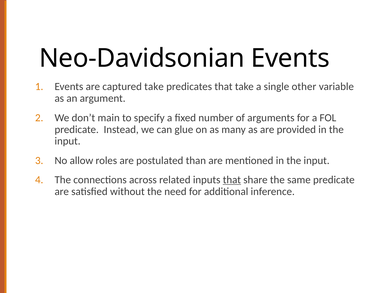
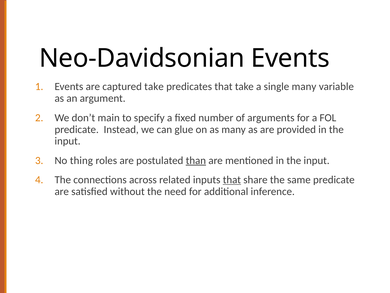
single other: other -> many (304, 86)
allow: allow -> thing (81, 160)
than underline: none -> present (196, 160)
